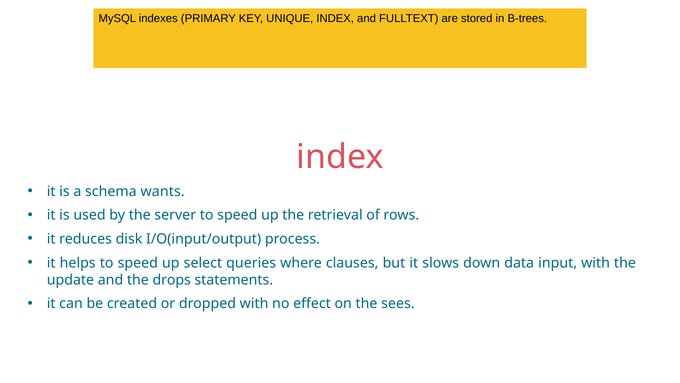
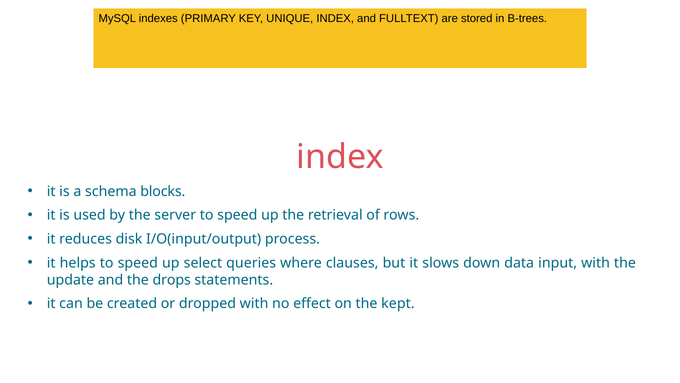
wants: wants -> blocks (163, 191)
sees: sees -> kept (398, 303)
